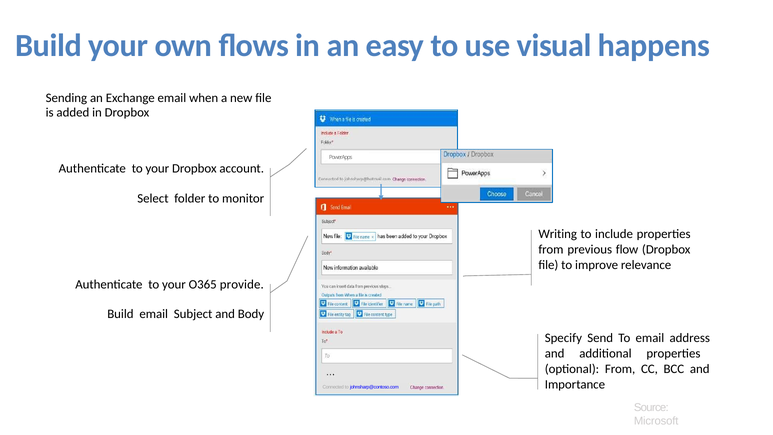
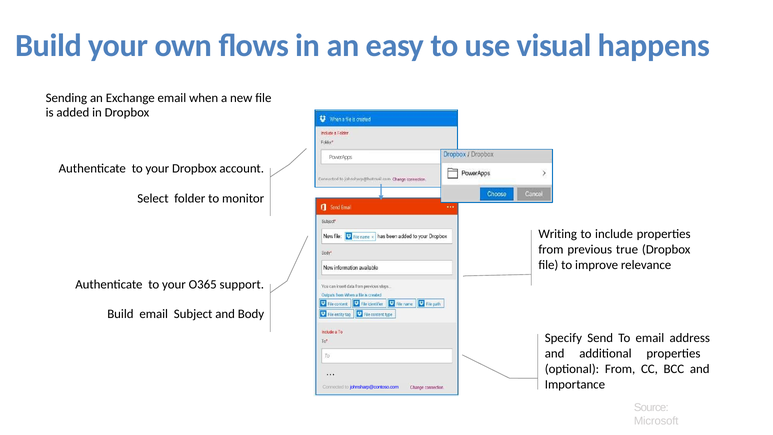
flow: flow -> true (627, 250)
provide: provide -> support (242, 285)
